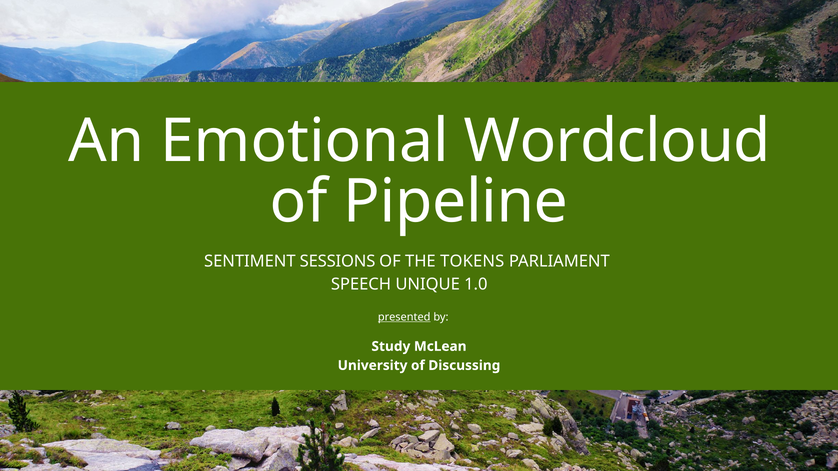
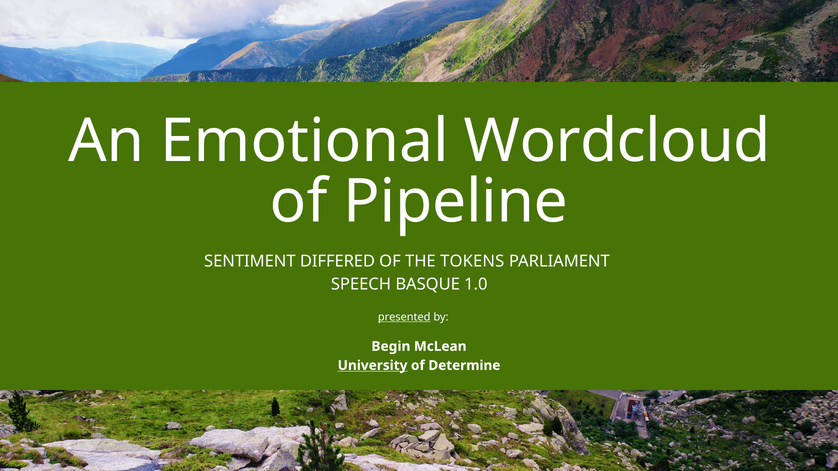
SESSIONS: SESSIONS -> DIFFERED (338, 261)
UNIQUE: UNIQUE -> BASQUE (428, 285)
Study: Study -> Begin (391, 347)
University underline: none -> present (373, 366)
Discussing: Discussing -> Determine (464, 366)
